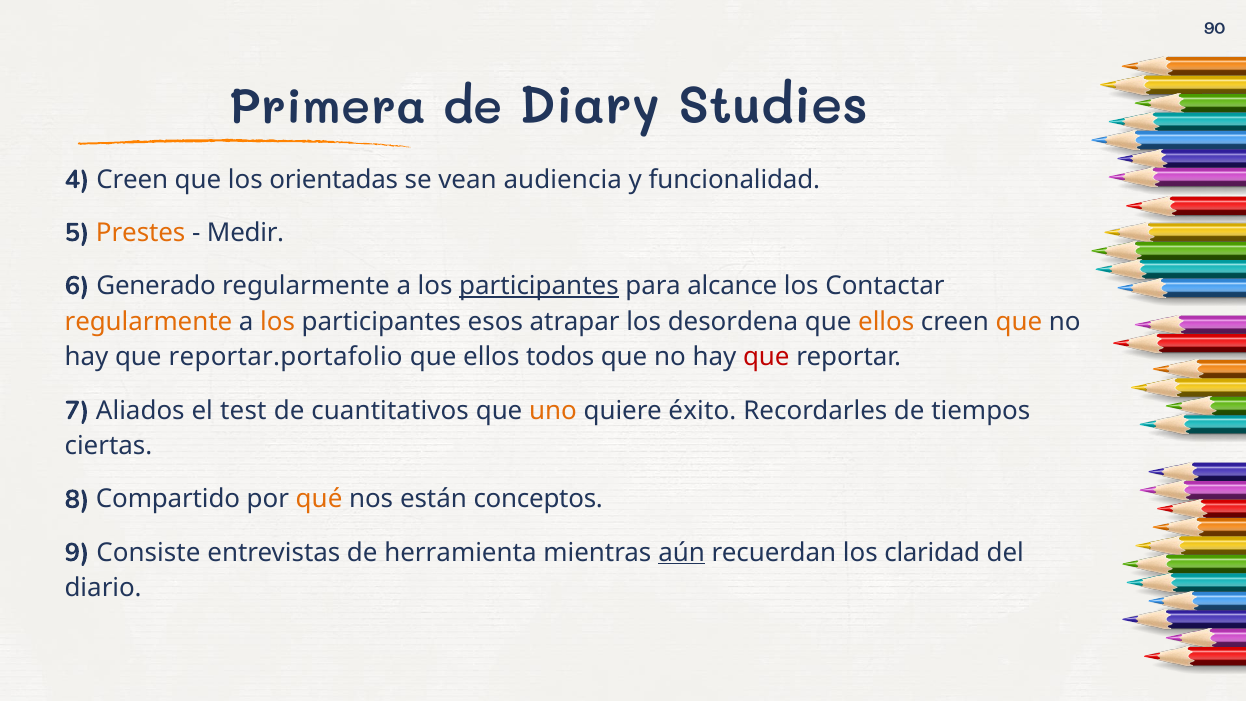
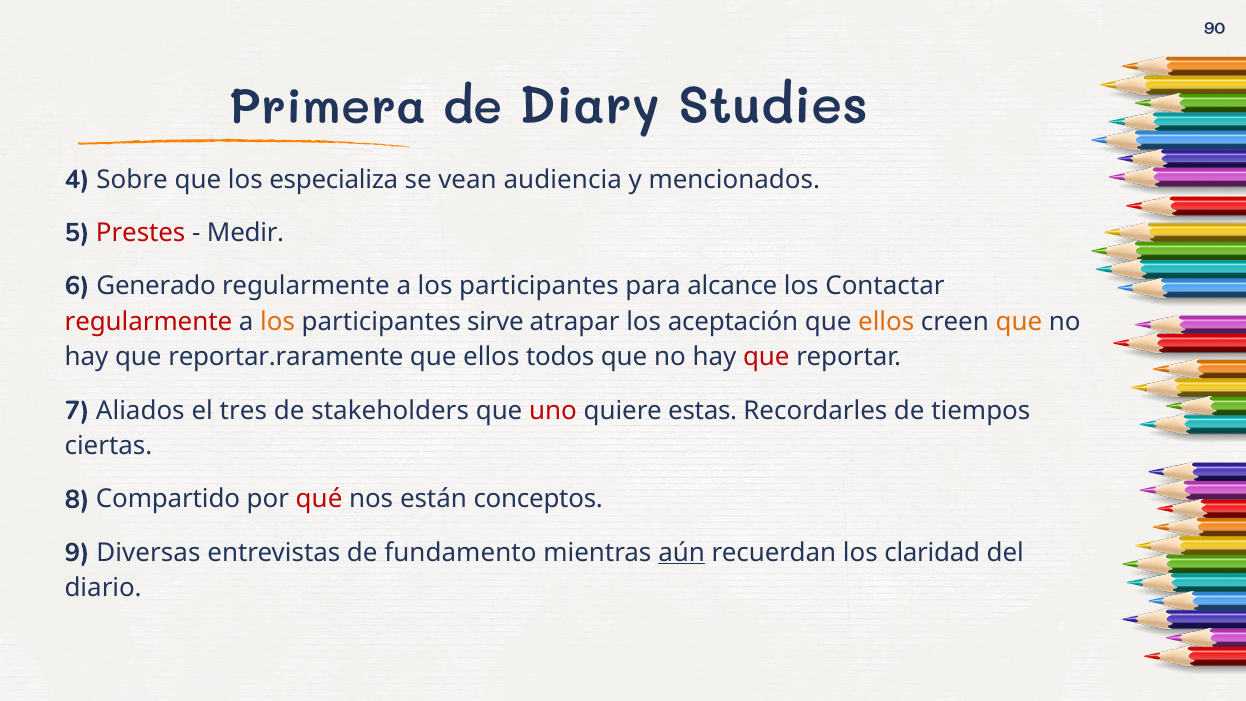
4 Creen: Creen -> Sobre (132, 179)
orientadas: orientadas -> especializa (334, 179)
funcionalidad: funcionalidad -> mencionados (734, 179)
Prestes colour: orange -> red (141, 233)
participantes underline: present -> none (539, 286)
regularmente colour: orange -> red (148, 321)
esos: esos -> sirve (495, 321)
desordena: desordena -> aceptación (733, 321)
reportar.portafolio: reportar.portafolio -> reportar.raramente (286, 357)
test: test -> tres (243, 410)
cuantitativos: cuantitativos -> stakeholders (390, 410)
uno colour: orange -> red (553, 410)
éxito: éxito -> estas (703, 410)
qué colour: orange -> red (319, 499)
Consiste: Consiste -> Diversas (148, 552)
herramienta: herramienta -> fundamento (460, 552)
